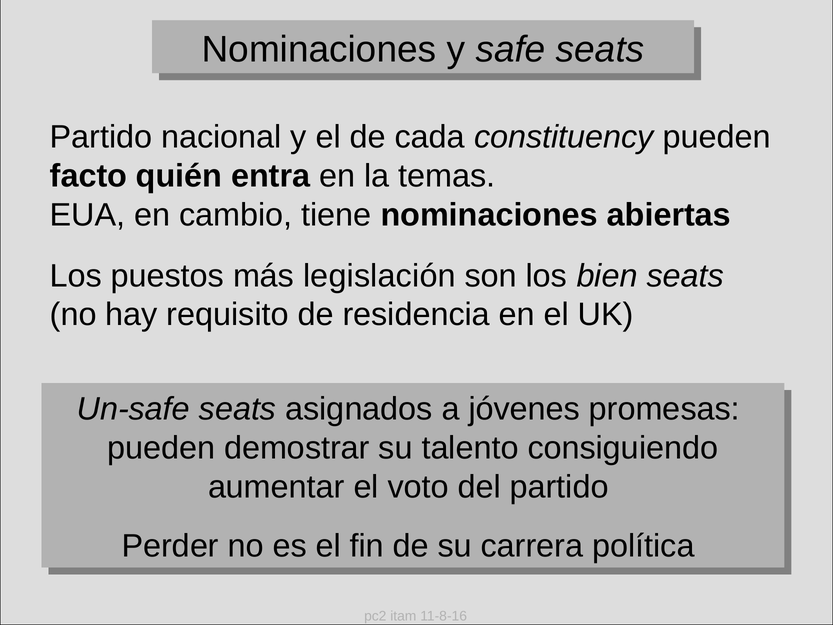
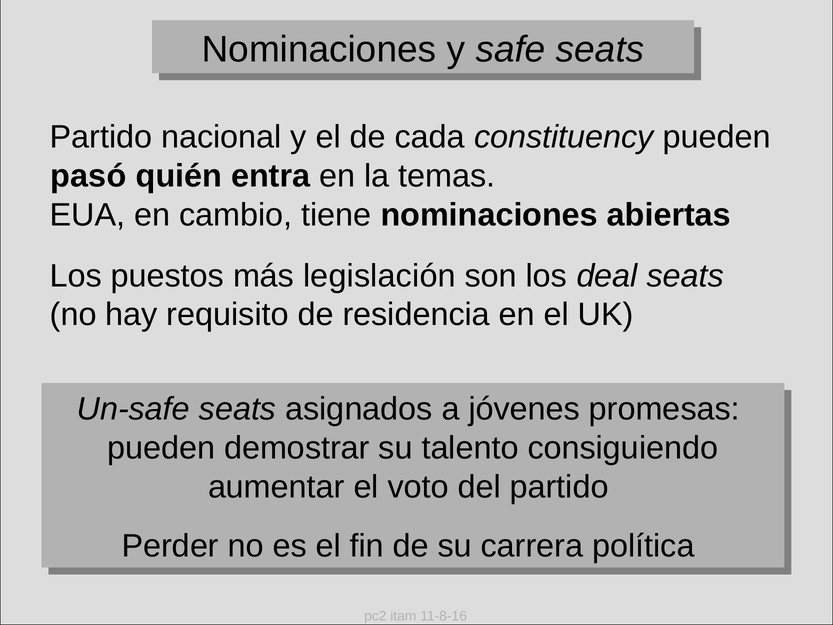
facto: facto -> pasó (88, 176)
bien: bien -> deal (607, 276)
